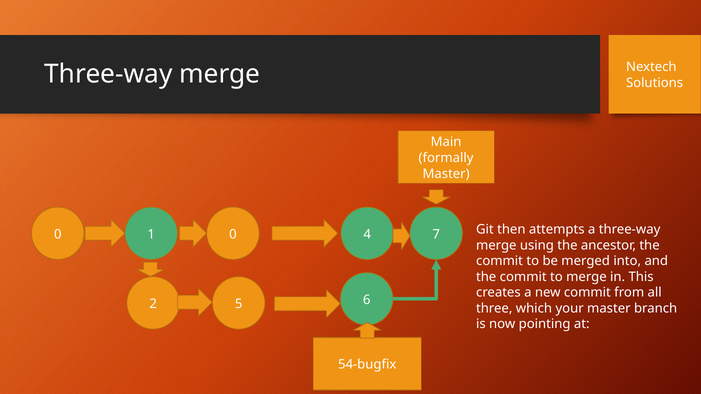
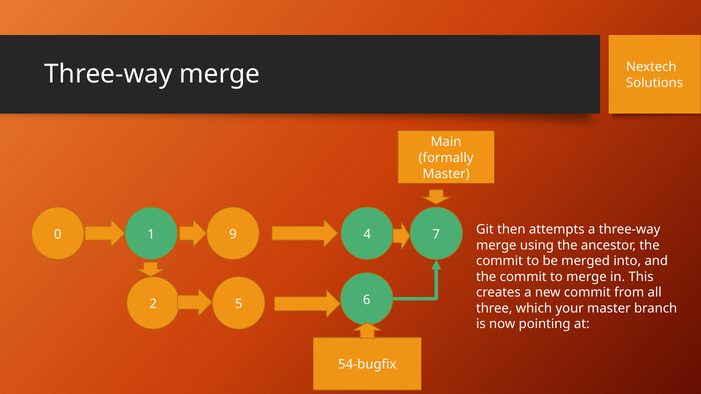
1 0: 0 -> 9 (233, 234)
